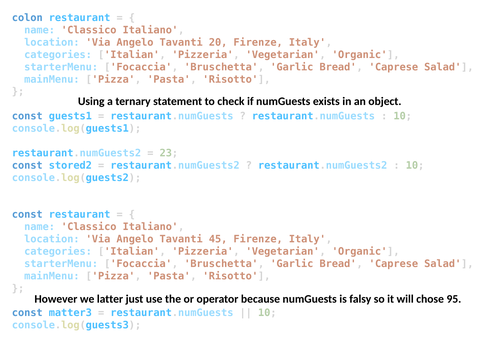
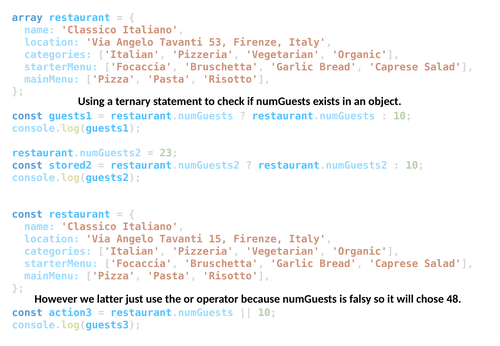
colon: colon -> array (27, 18)
20: 20 -> 53 (218, 42)
45: 45 -> 15 (218, 239)
95: 95 -> 48 (454, 299)
matter3: matter3 -> action3 (70, 313)
